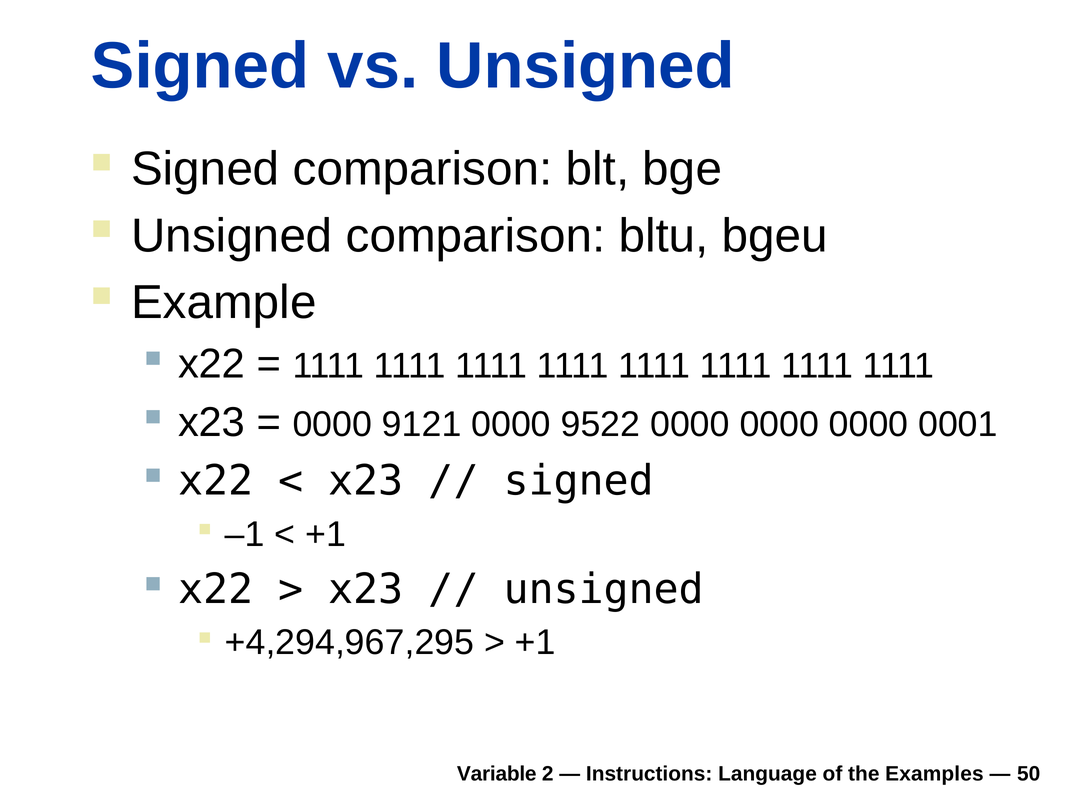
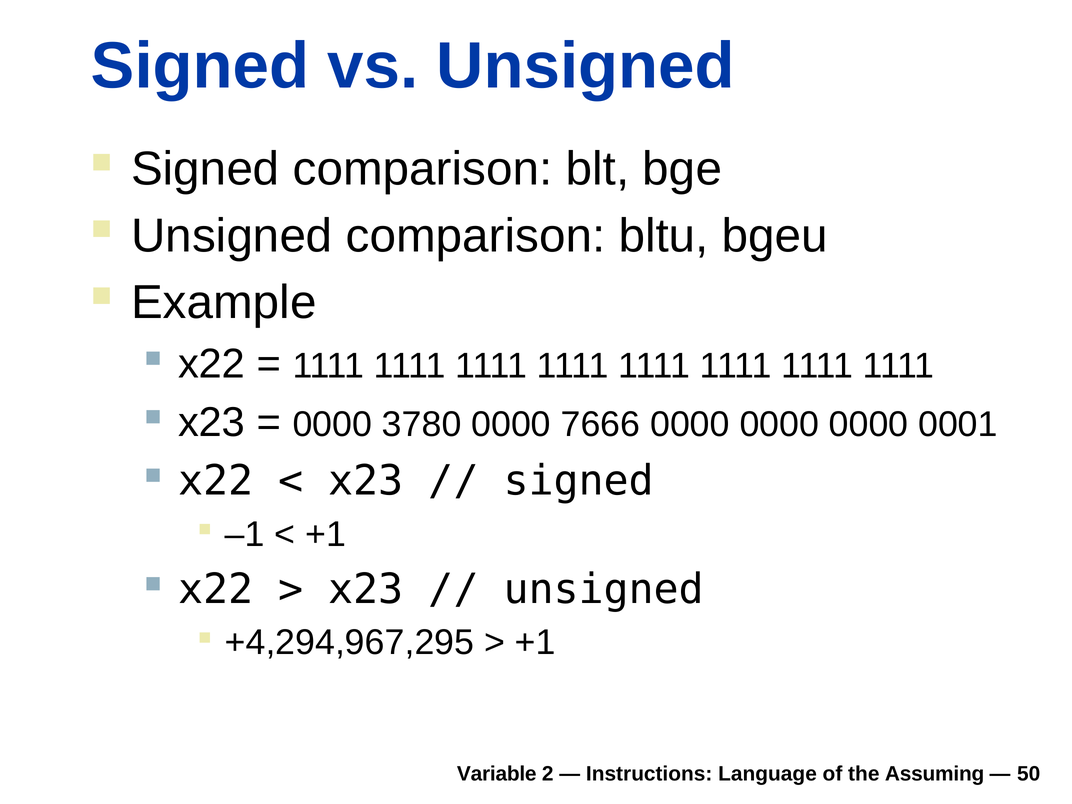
9121: 9121 -> 3780 (422, 425)
9522: 9522 -> 7666 (600, 425)
Examples: Examples -> Assuming (935, 774)
